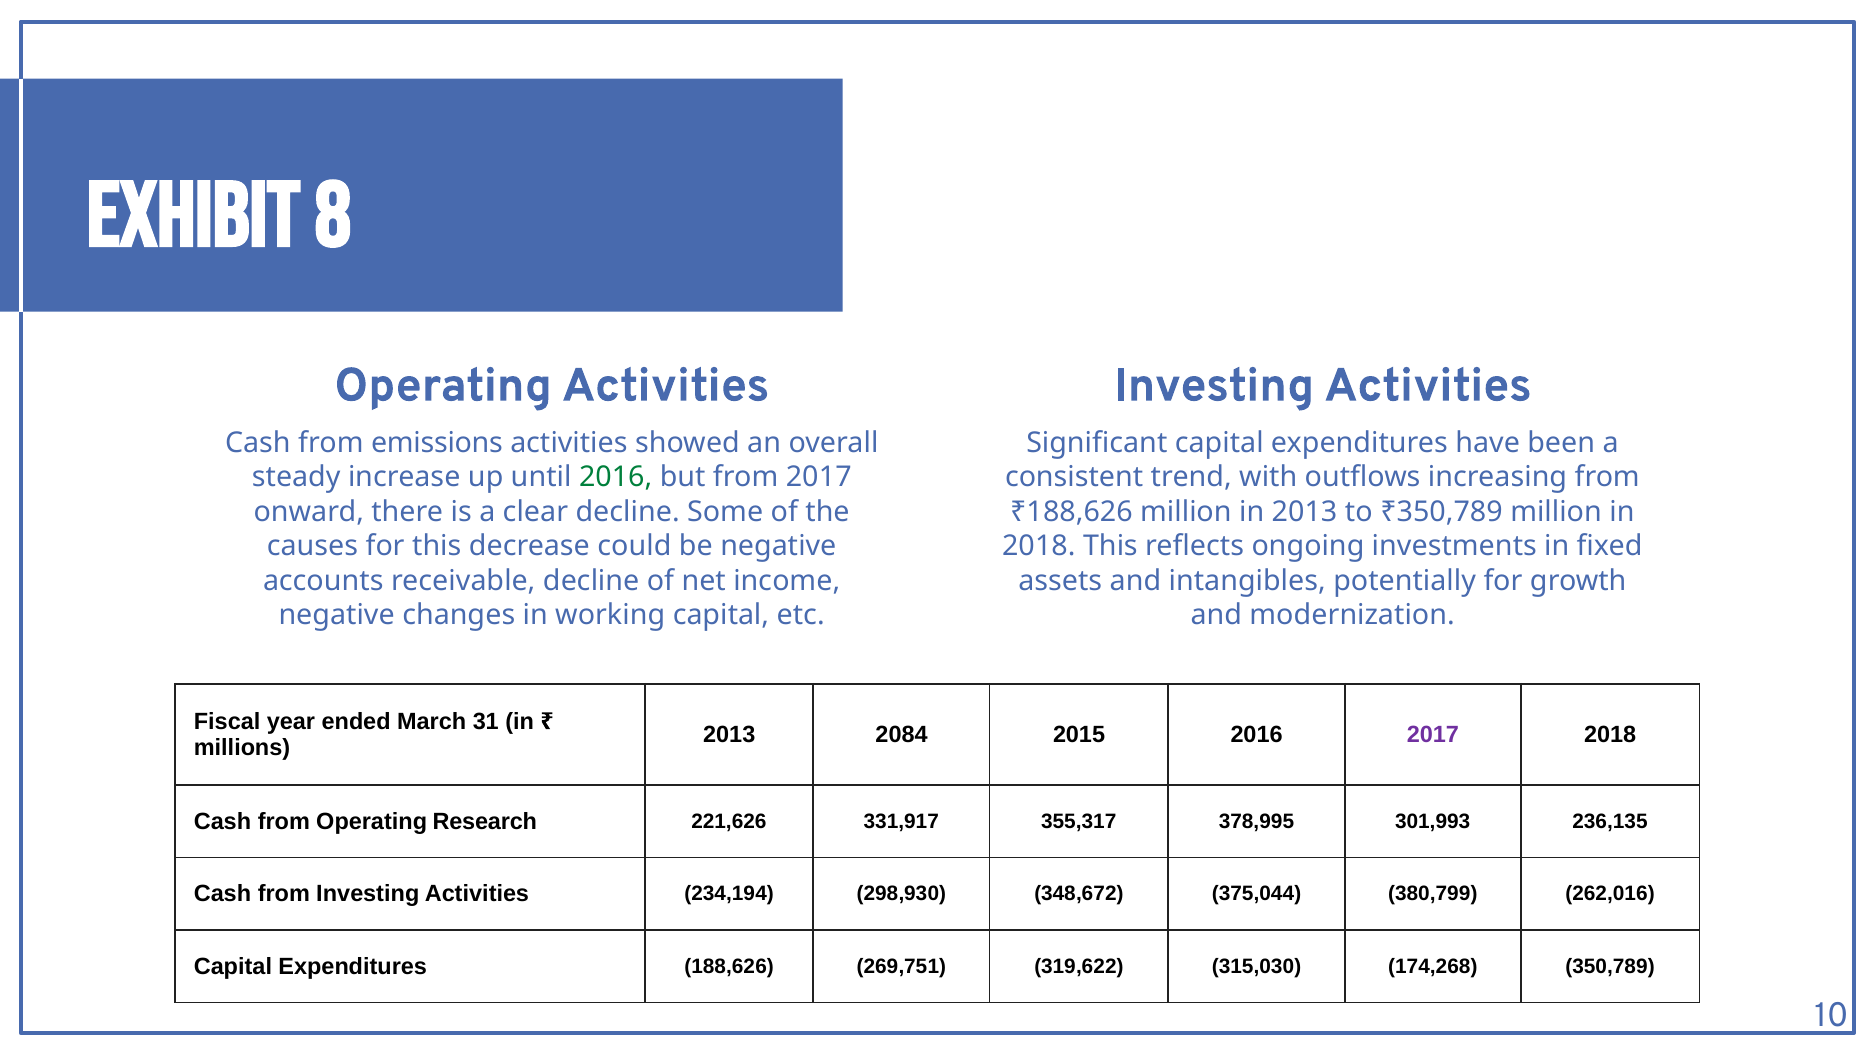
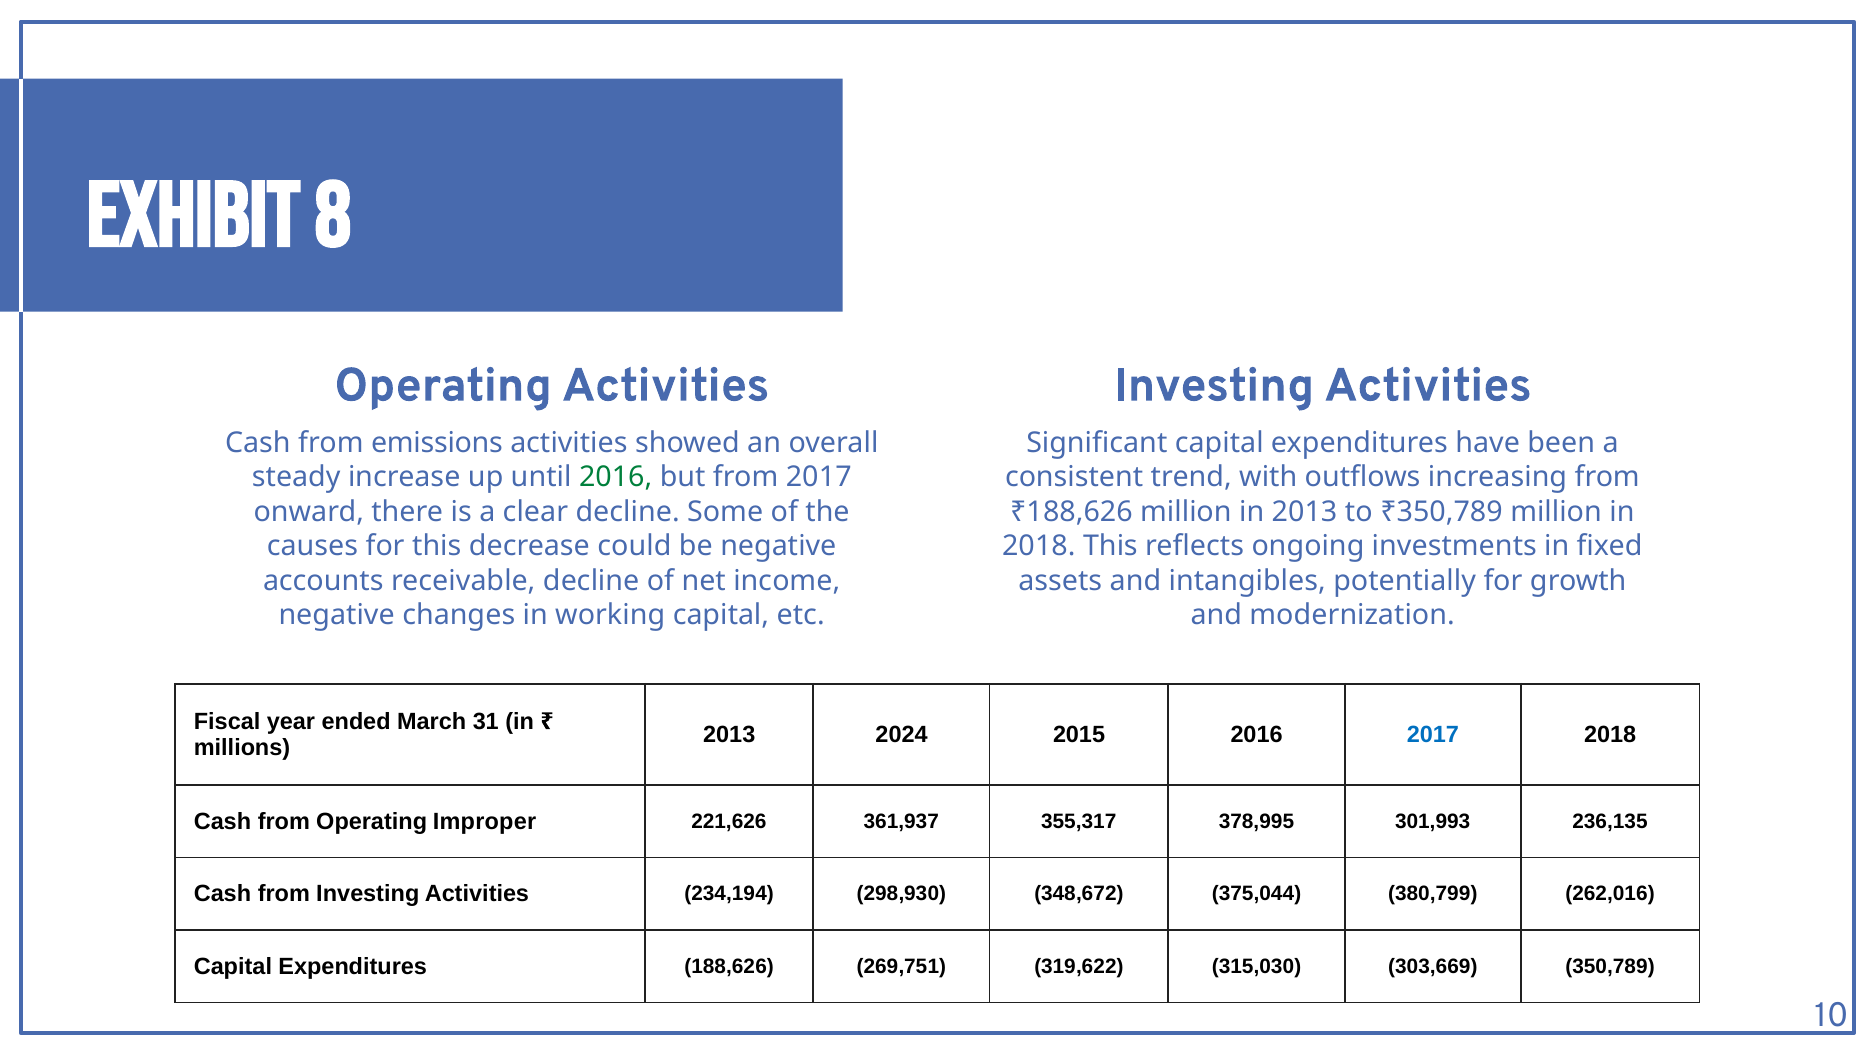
2084: 2084 -> 2024 (902, 734)
2017 colour: purple -> blue (1433, 734)
Research: Research -> Improper (485, 821)
331,917: 331,917 -> 361,937 (901, 821)
174,268: 174,268 -> 303,669 (1433, 966)
